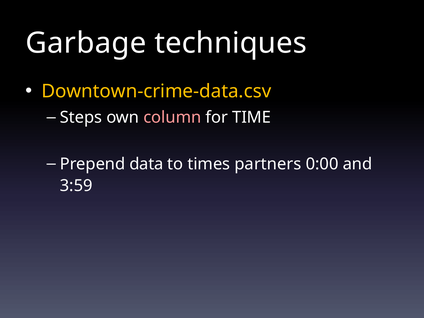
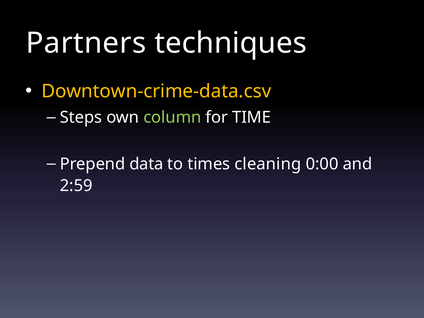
Garbage: Garbage -> Partners (86, 43)
column colour: pink -> light green (172, 118)
partners: partners -> cleaning (268, 164)
3:59: 3:59 -> 2:59 (76, 186)
